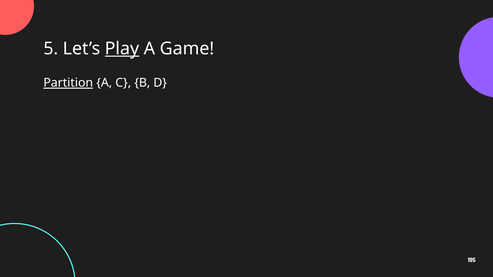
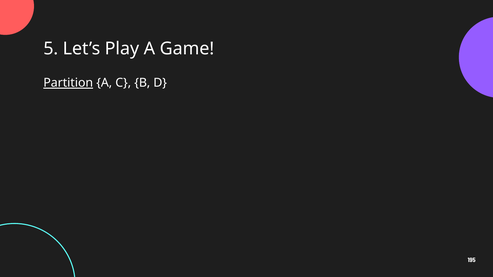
Play underline: present -> none (122, 49)
